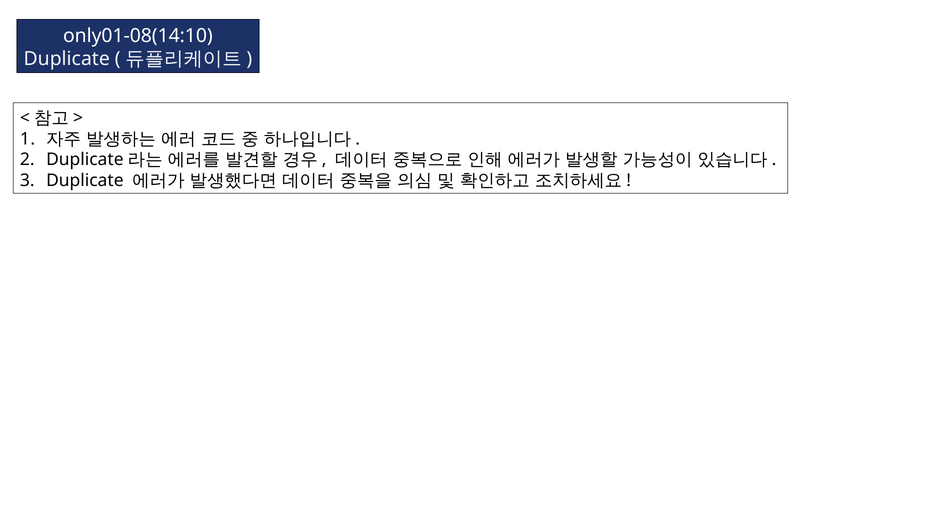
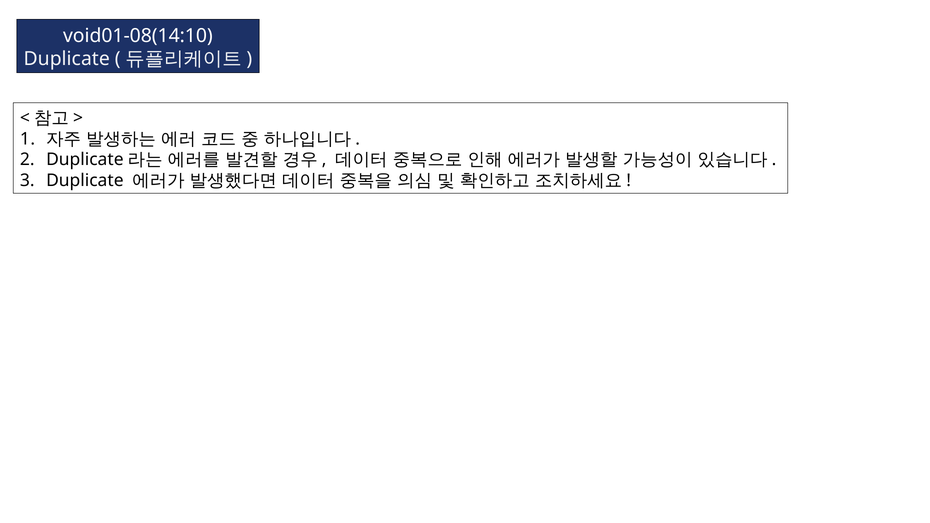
only01-08(14:10: only01-08(14:10 -> void01-08(14:10 (138, 36)
